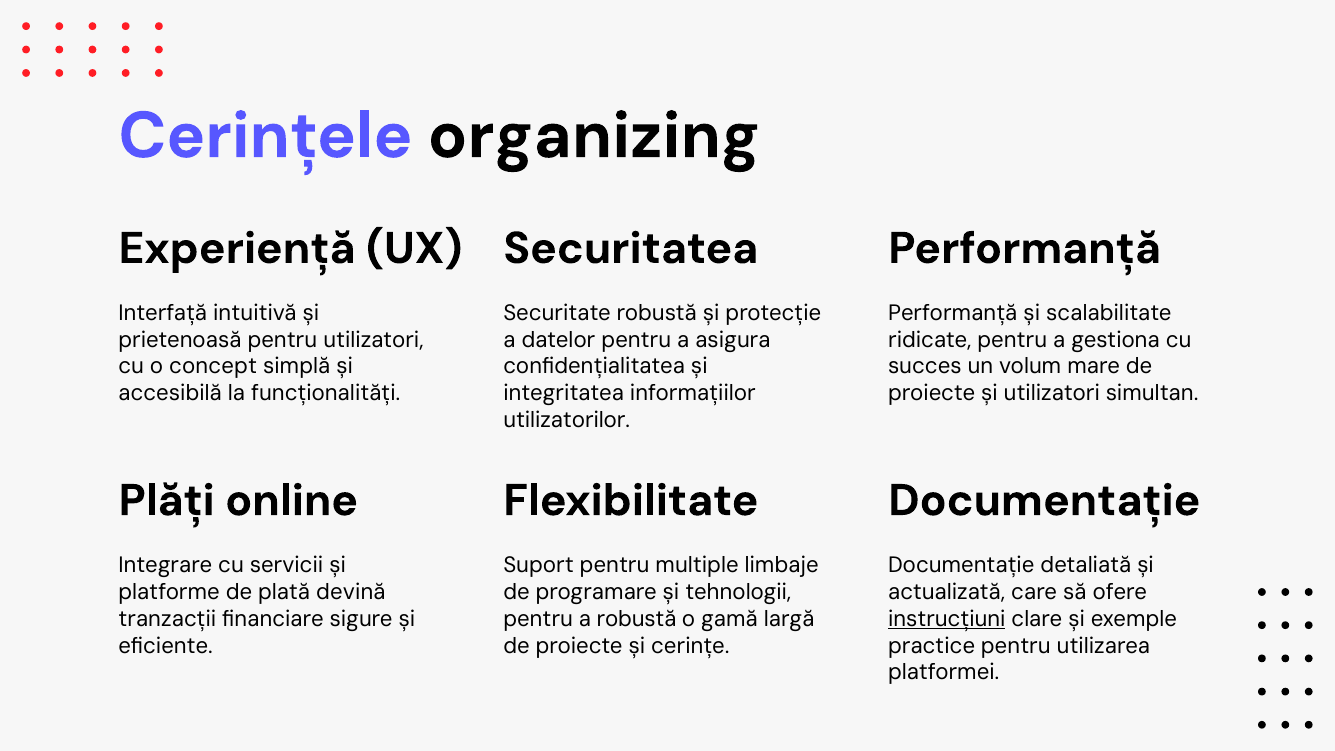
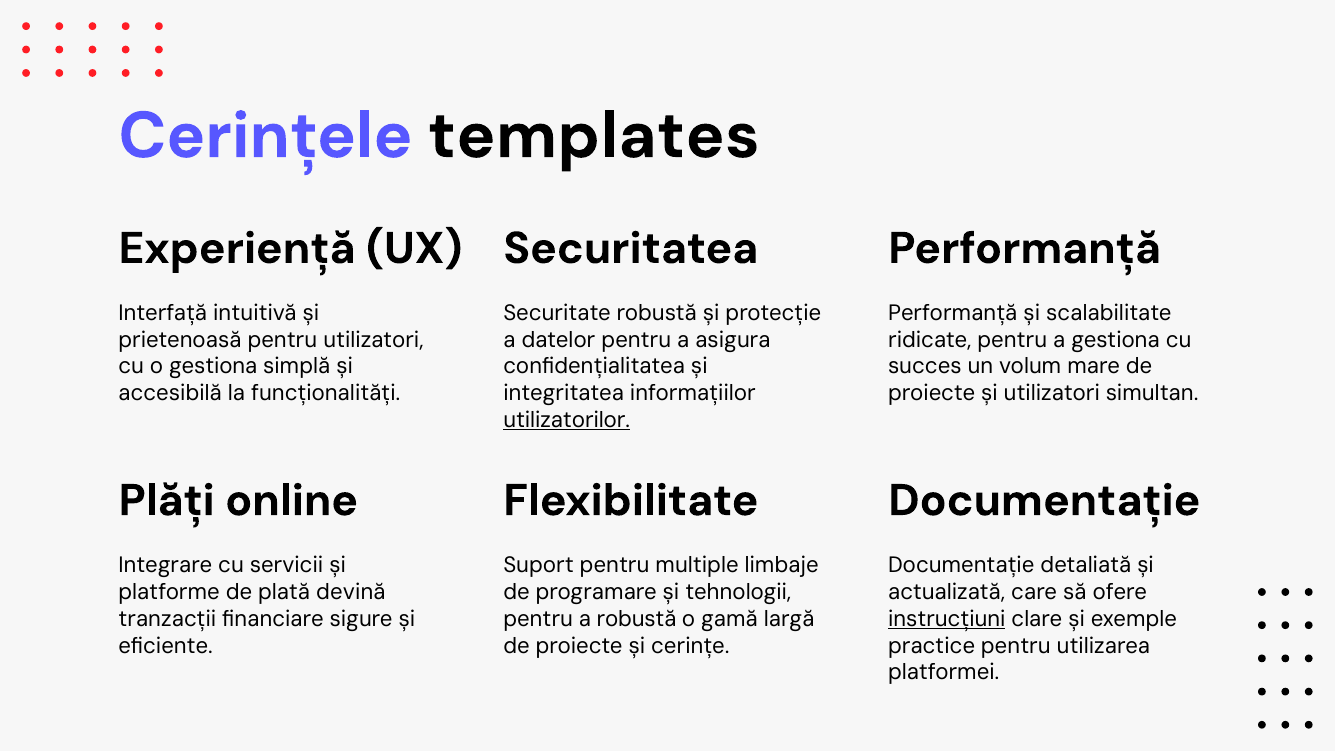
organizing: organizing -> templates (594, 136)
o concept: concept -> gestiona (213, 366)
utilizatorilor underline: none -> present (567, 420)
